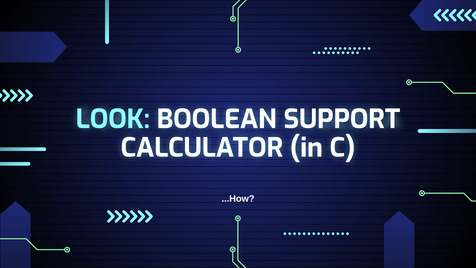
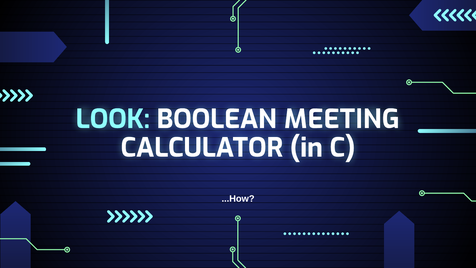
SUPPORT: SUPPORT -> MEETING (342, 119)
